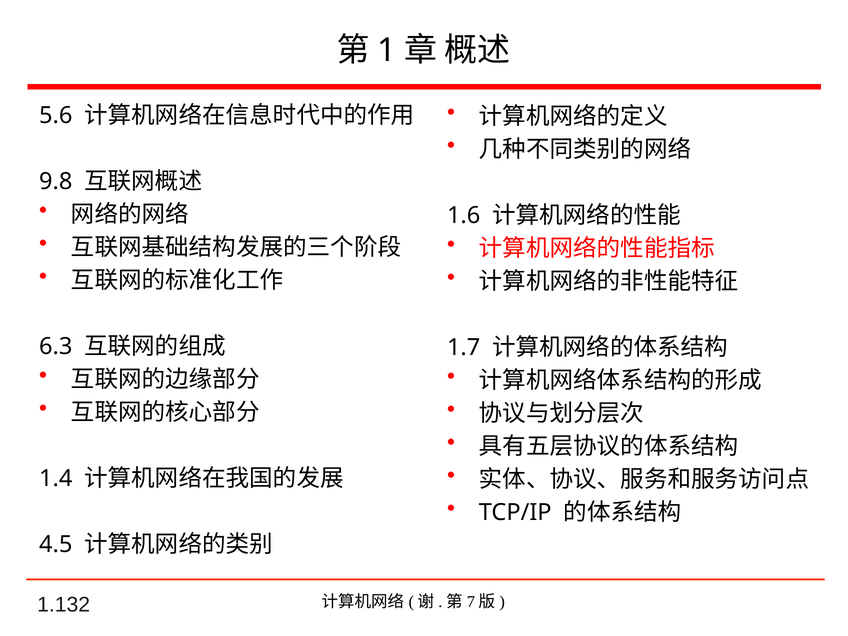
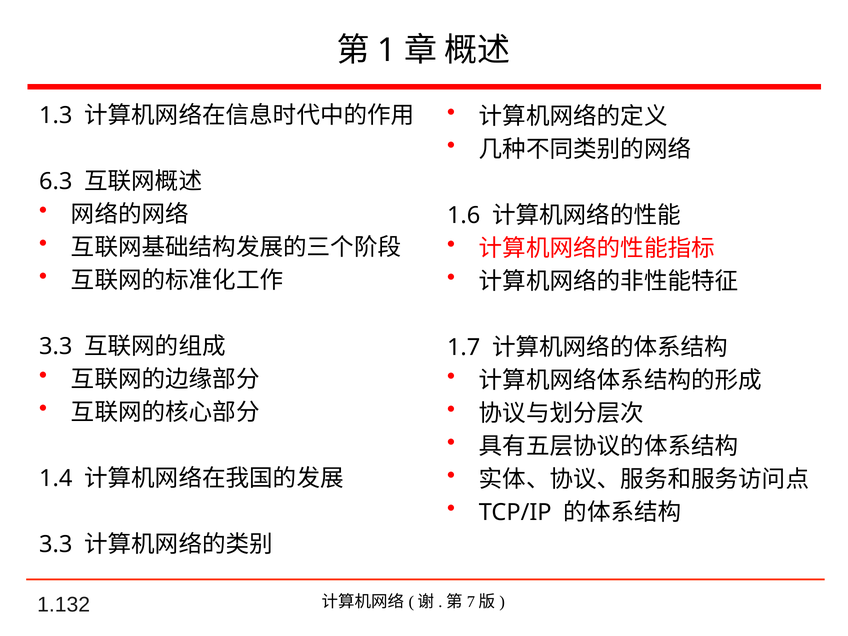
5.6: 5.6 -> 1.3 (56, 115)
9.8: 9.8 -> 6.3 (56, 181)
6.3: 6.3 -> 3.3 (56, 346)
4.5: 4.5 -> 3.3 (56, 544)
